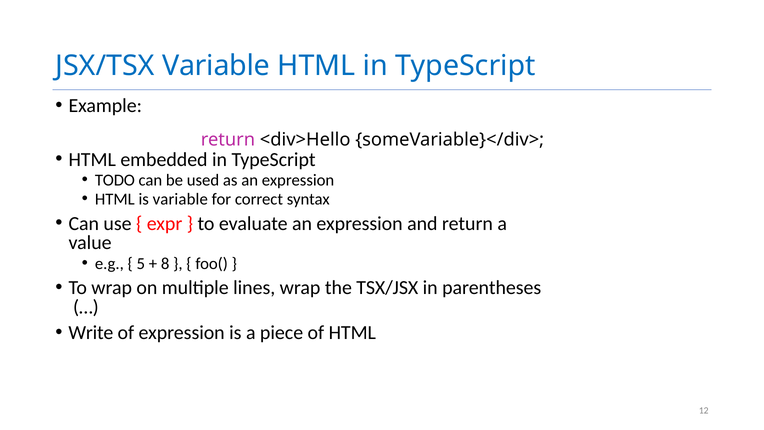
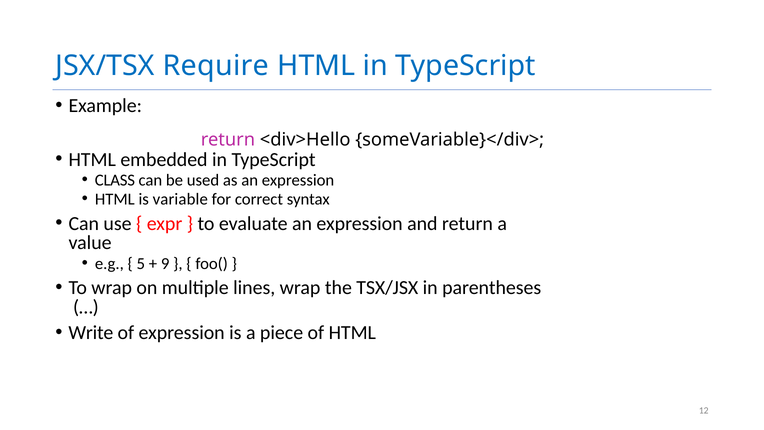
JSX/TSX Variable: Variable -> Require (216, 66)
TODO: TODO -> CLASS (115, 180)
8: 8 -> 9 (165, 263)
